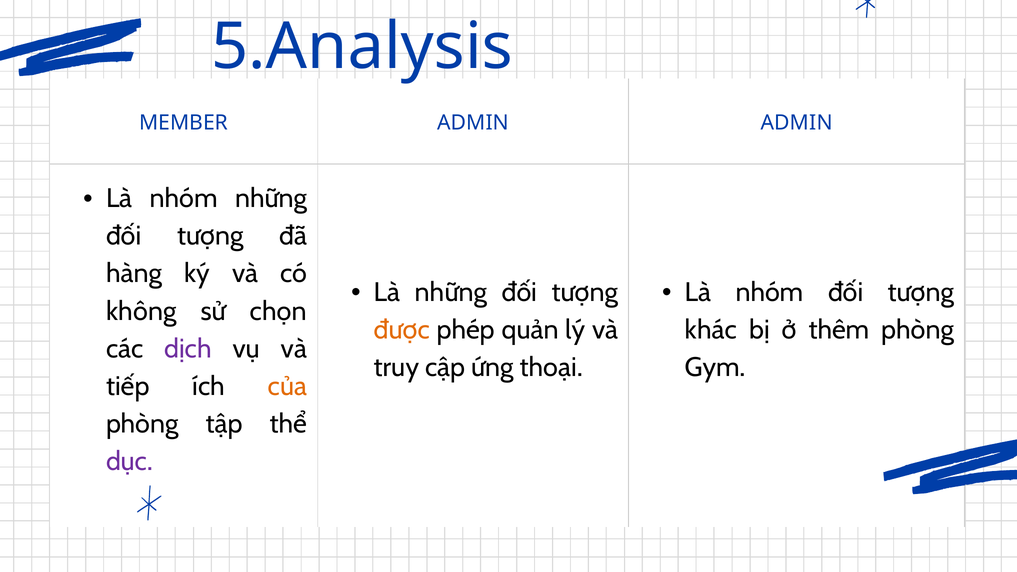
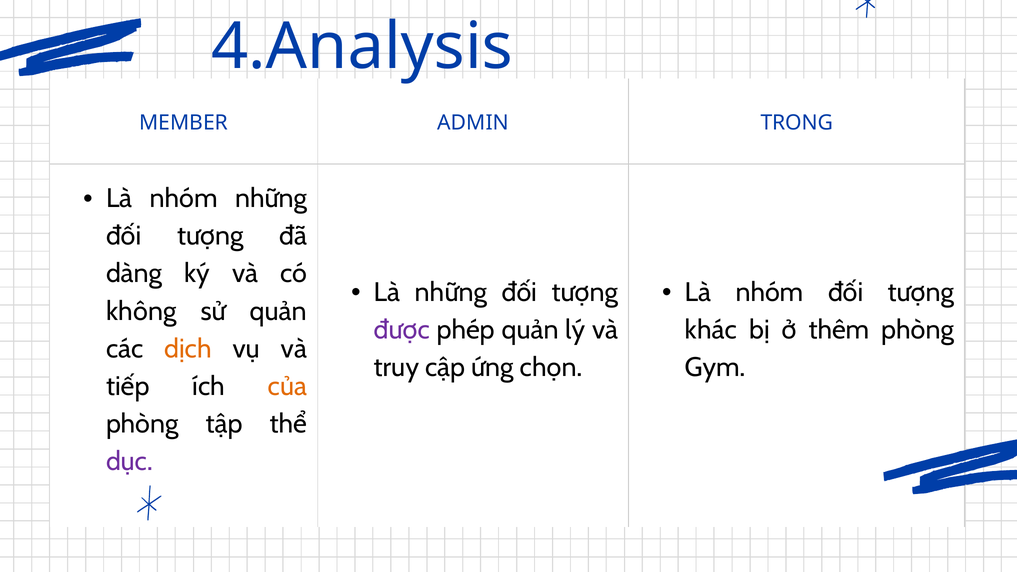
5.Analysis: 5.Analysis -> 4.Analysis (362, 47)
ADMIN ADMIN: ADMIN -> TRONG (797, 123)
hàng: hàng -> dàng (134, 274)
sử chọn: chọn -> quản (278, 311)
được colour: orange -> purple (402, 330)
dịch colour: purple -> orange (188, 349)
thoại: thoại -> chọn (551, 368)
